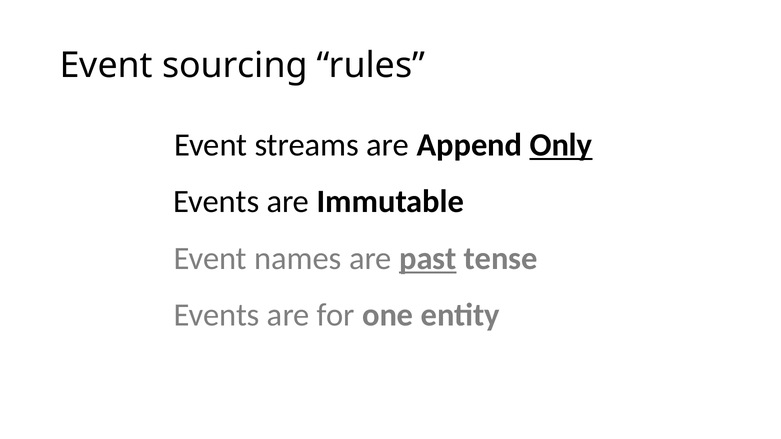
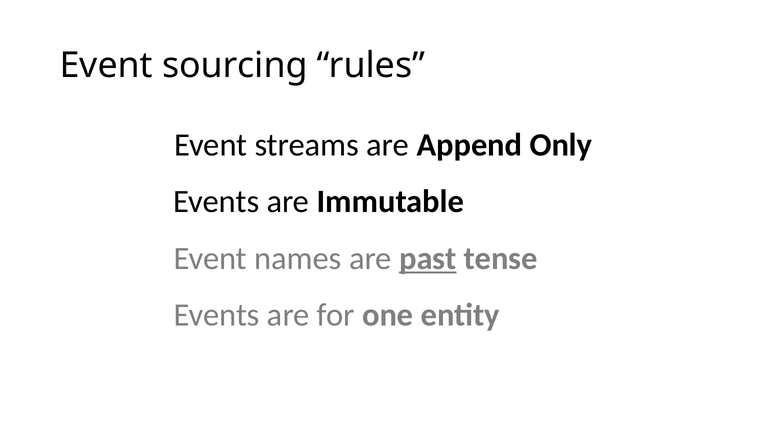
Only underline: present -> none (561, 145)
